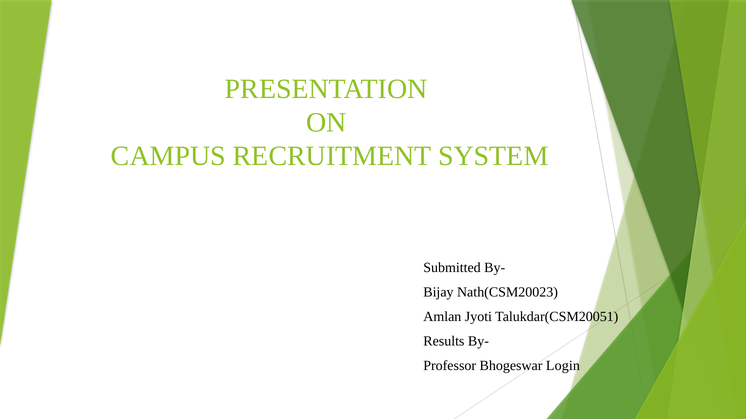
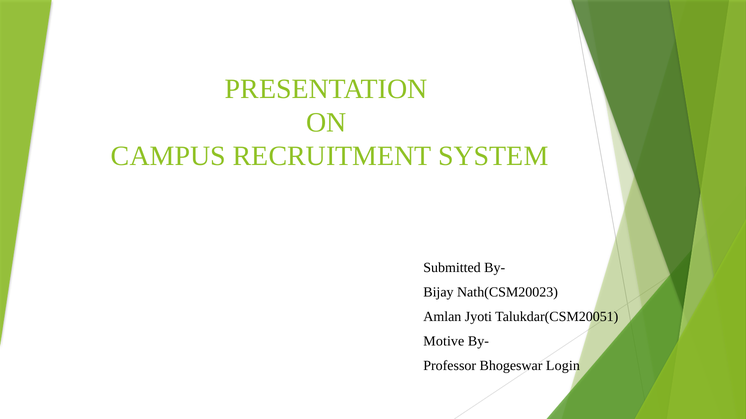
Results: Results -> Motive (444, 342)
